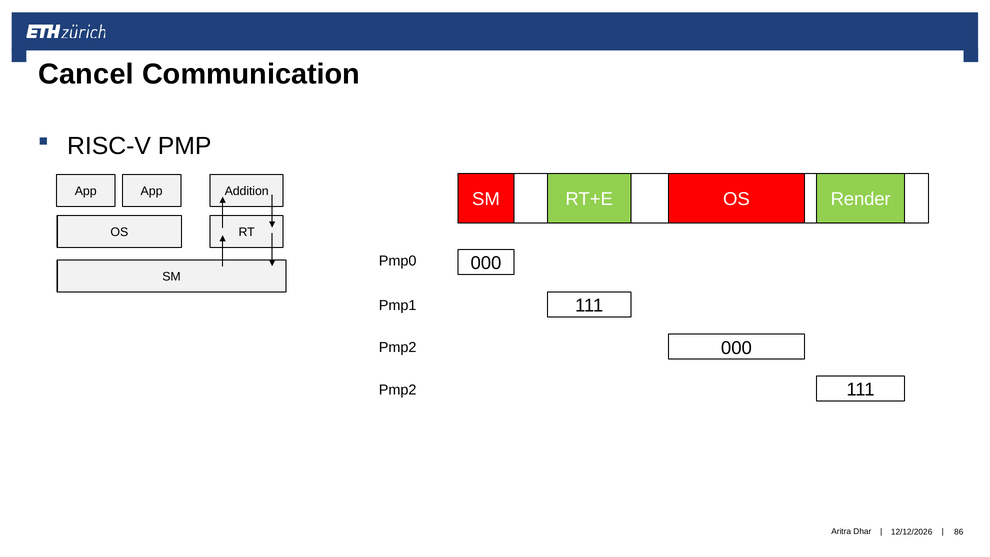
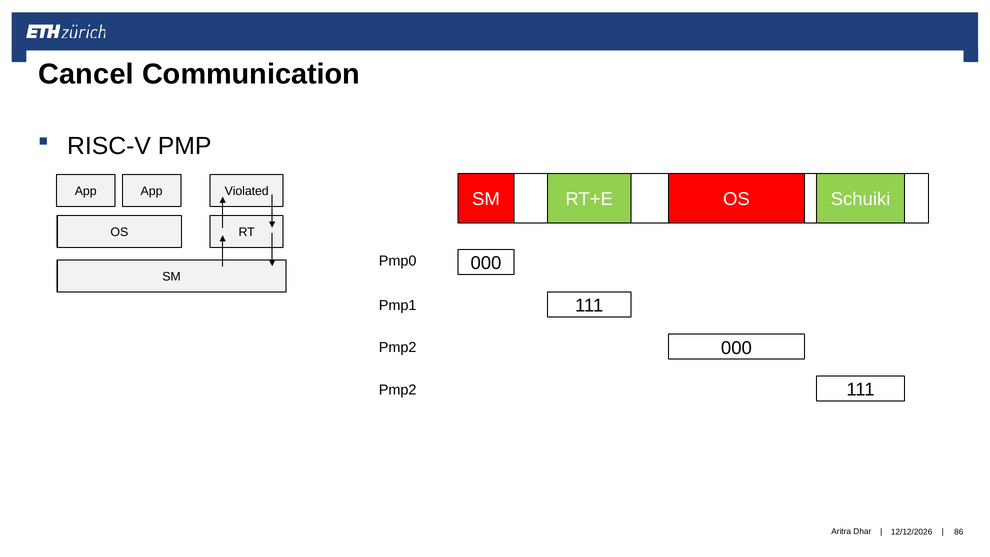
Addition: Addition -> Violated (247, 191)
Render: Render -> Schuiki (861, 199)
